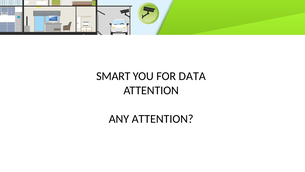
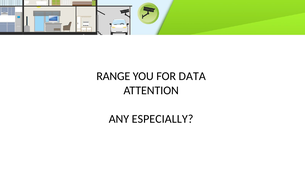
SMART: SMART -> RANGE (113, 76)
ANY ATTENTION: ATTENTION -> ESPECIALLY (163, 119)
